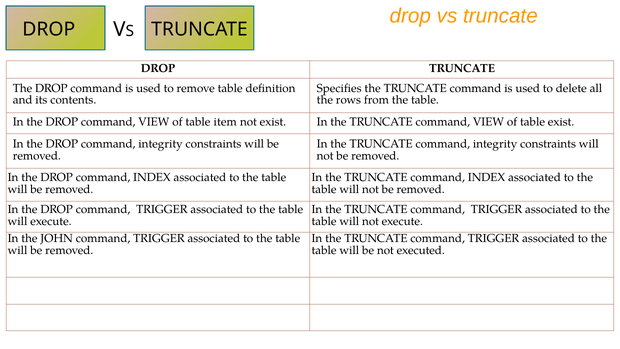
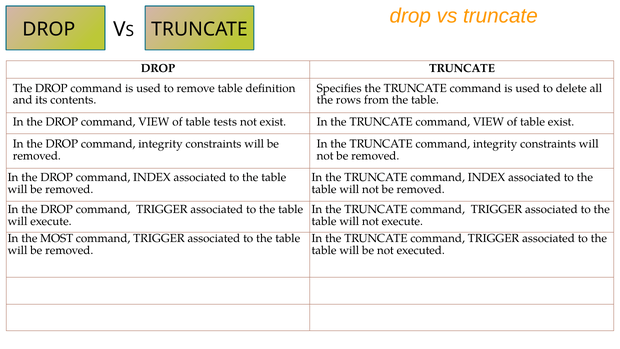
item: item -> tests (225, 122)
JOHN: JOHN -> MOST (57, 238)
